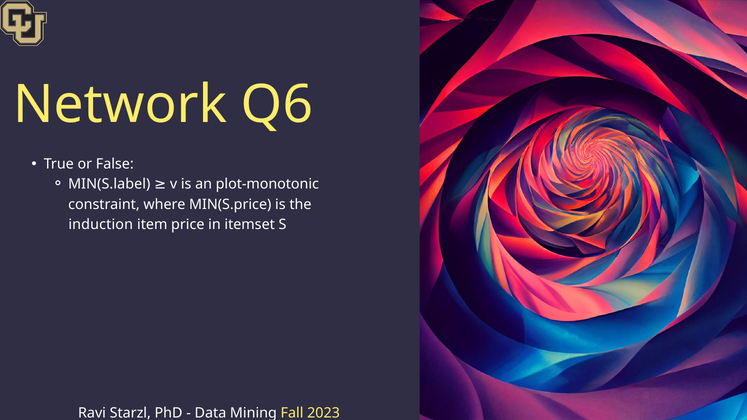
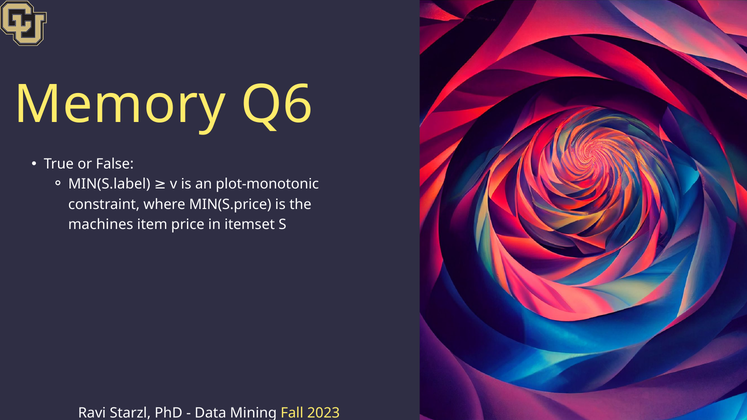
Network: Network -> Memory (120, 105)
induction: induction -> machines (101, 224)
